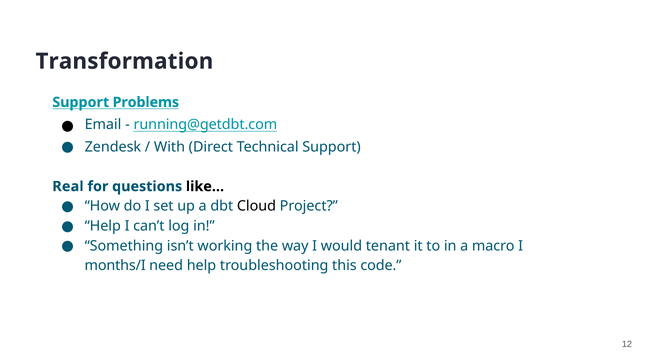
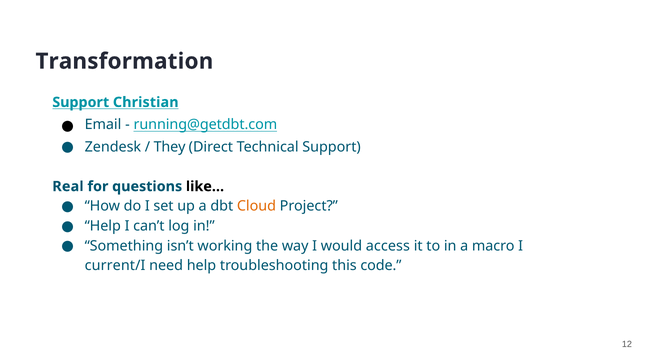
Problems: Problems -> Christian (146, 102)
With: With -> They (170, 147)
Cloud colour: black -> orange (257, 206)
tenant: tenant -> access (388, 246)
months/I: months/I -> current/I (115, 266)
